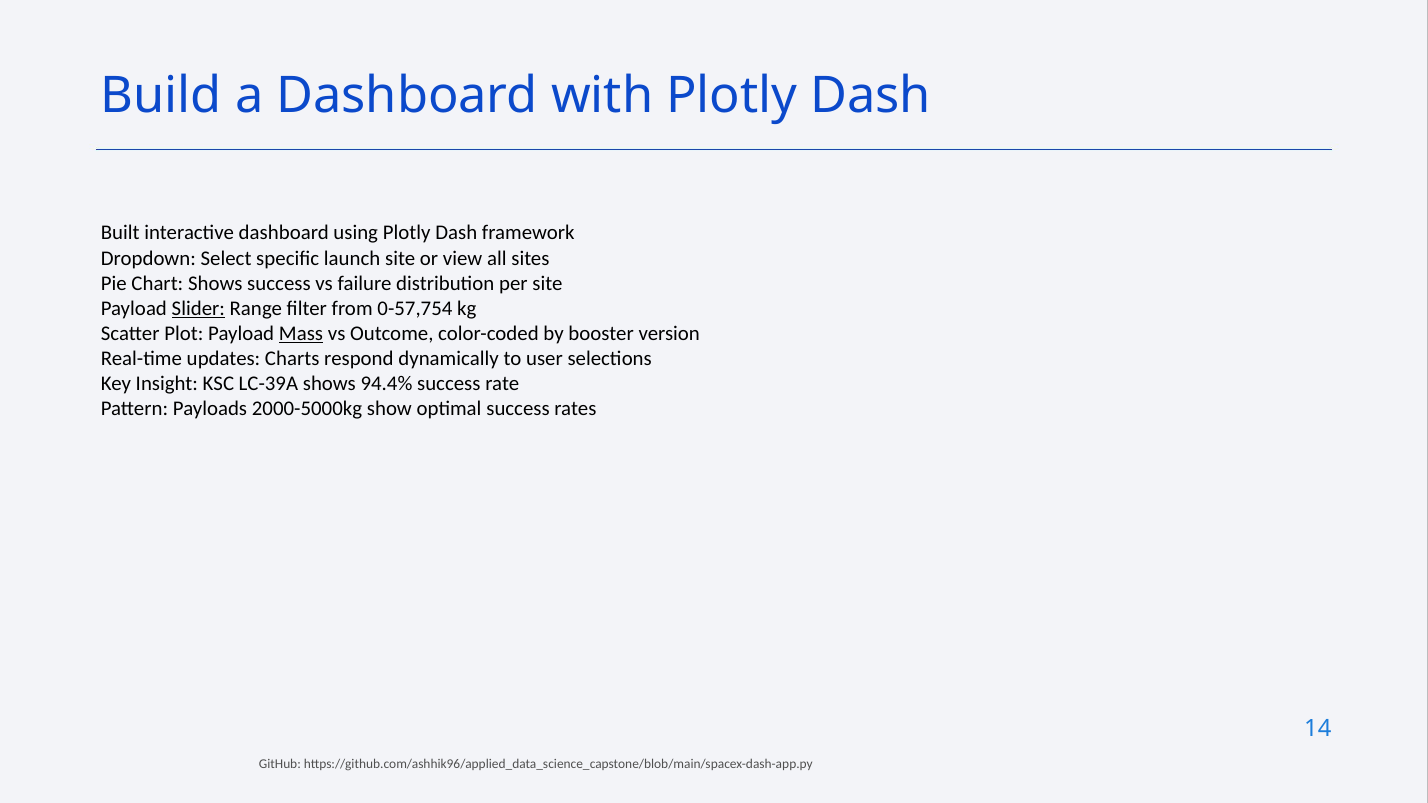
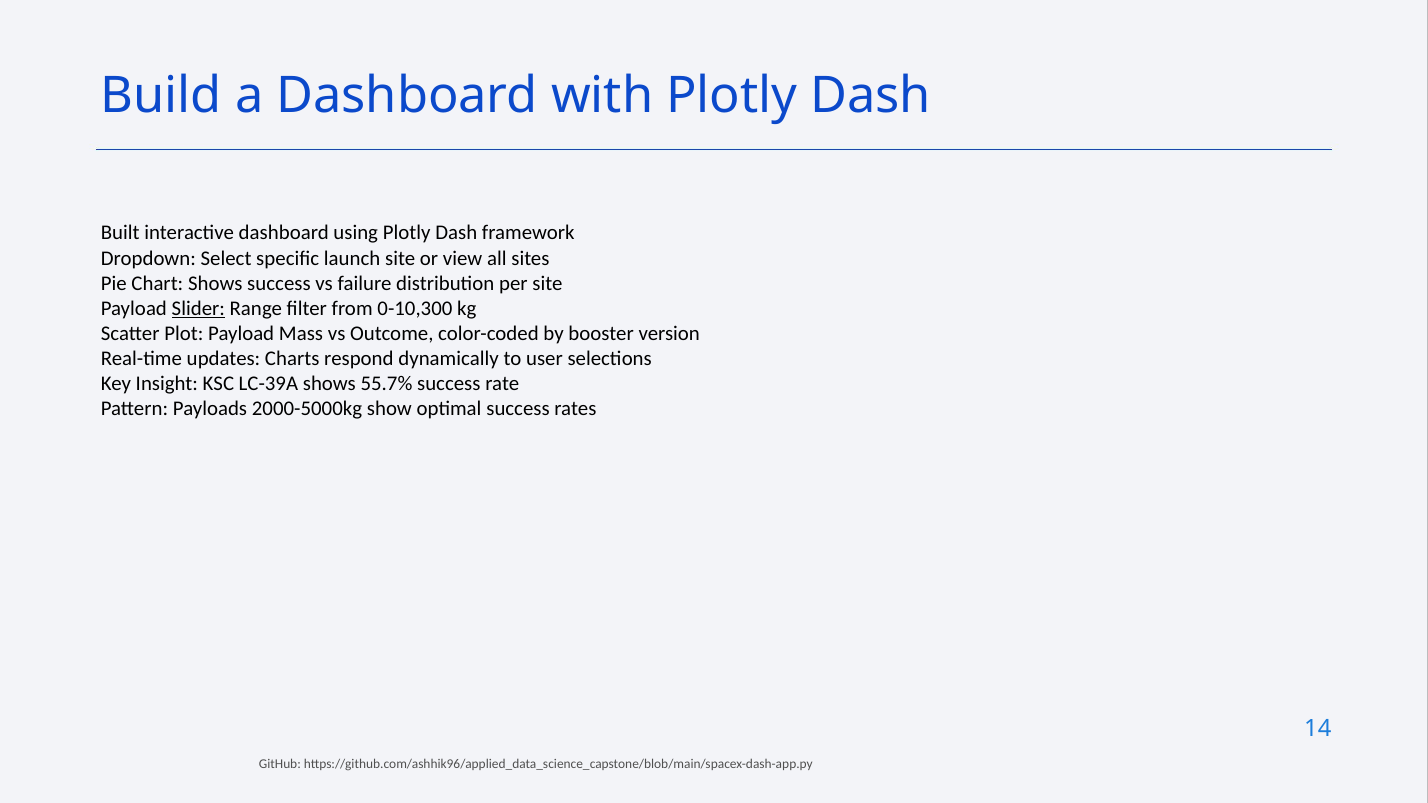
0-57,754: 0-57,754 -> 0-10,300 (415, 308)
Mass underline: present -> none (301, 333)
94.4%: 94.4% -> 55.7% (386, 383)
